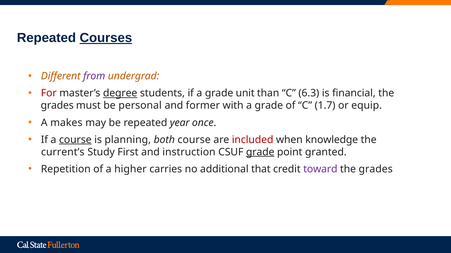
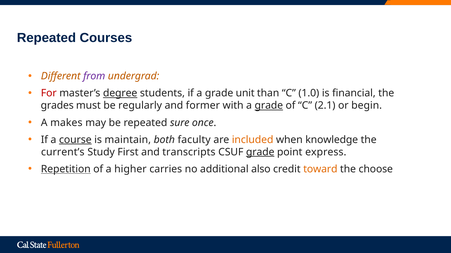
Courses underline: present -> none (106, 38)
6.3: 6.3 -> 1.0 (309, 93)
personal: personal -> regularly (140, 106)
grade underline: none -> present (269, 106)
1.7: 1.7 -> 2.1 (325, 106)
equip: equip -> begin (367, 106)
year: year -> sure (180, 123)
planning: planning -> maintain (128, 140)
both course: course -> faculty (194, 140)
included colour: red -> orange (253, 140)
instruction: instruction -> transcripts (189, 152)
granted: granted -> express (326, 152)
Repetition underline: none -> present (66, 170)
that: that -> also (261, 170)
toward colour: purple -> orange (320, 170)
grades: grades -> choose (376, 170)
